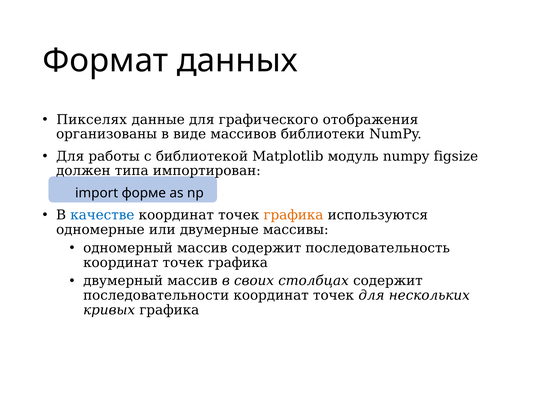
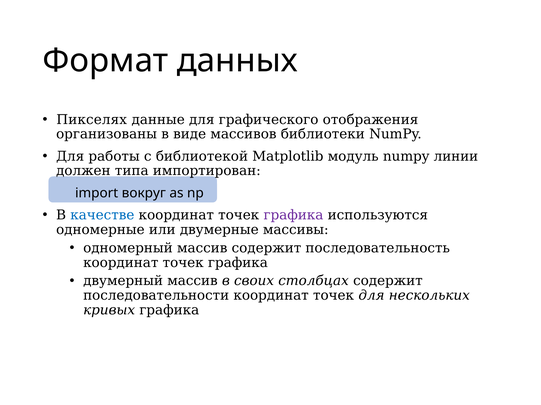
figsize: figsize -> линии (456, 157)
форме: форме -> вокруг (144, 193)
графика colour: orange -> purple (293, 215)
